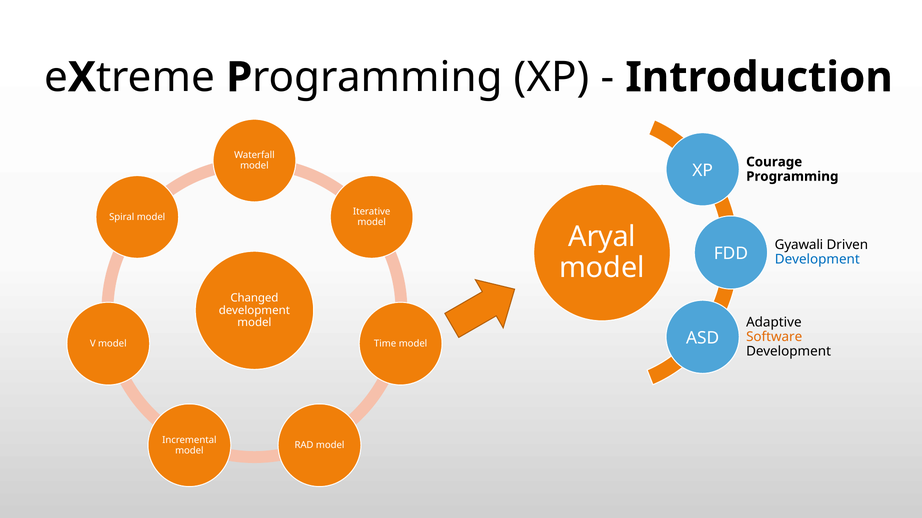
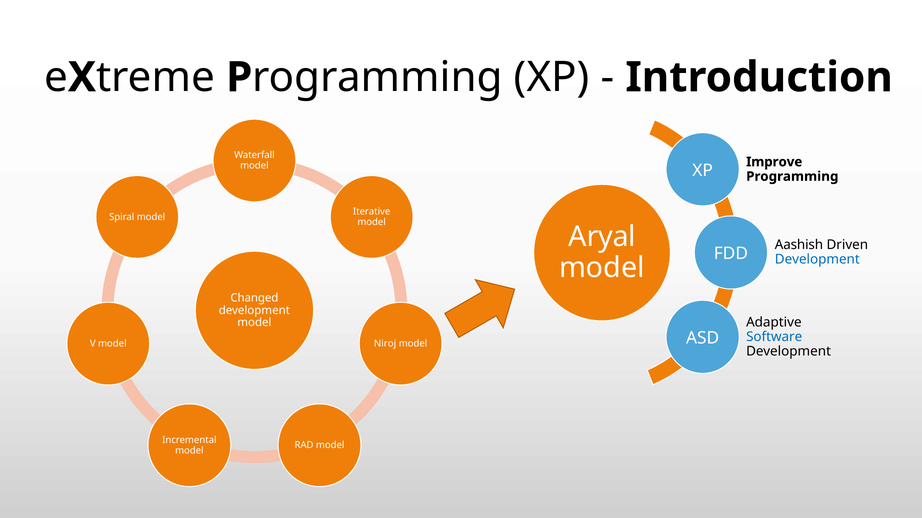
Courage: Courage -> Improve (774, 162)
Gyawali: Gyawali -> Aashish (799, 245)
Software colour: orange -> blue (774, 337)
Time: Time -> Niroj (385, 344)
